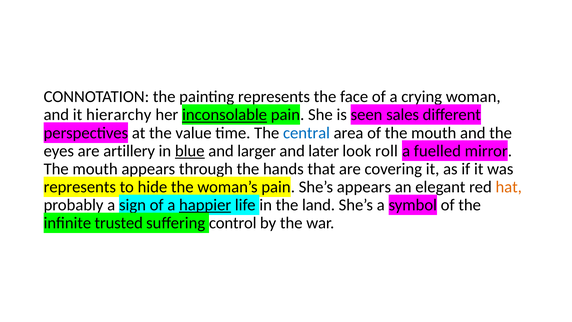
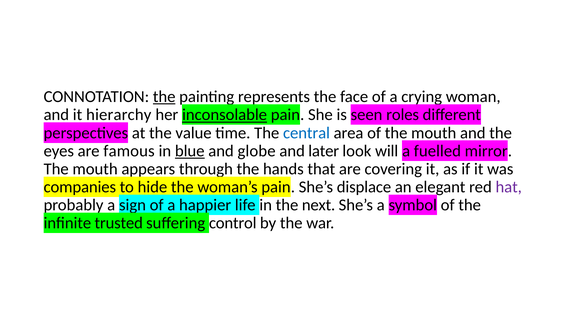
the underline: none -> present (164, 97)
sales: sales -> roles (403, 115)
artillery: artillery -> famous (129, 151)
larger: larger -> globe (257, 151)
roll: roll -> will (387, 151)
represents: represents -> companies (80, 187)
She’s appears: appears -> displace (364, 187)
hat colour: orange -> purple (509, 187)
happier underline: present -> none (205, 205)
land: land -> next (319, 205)
